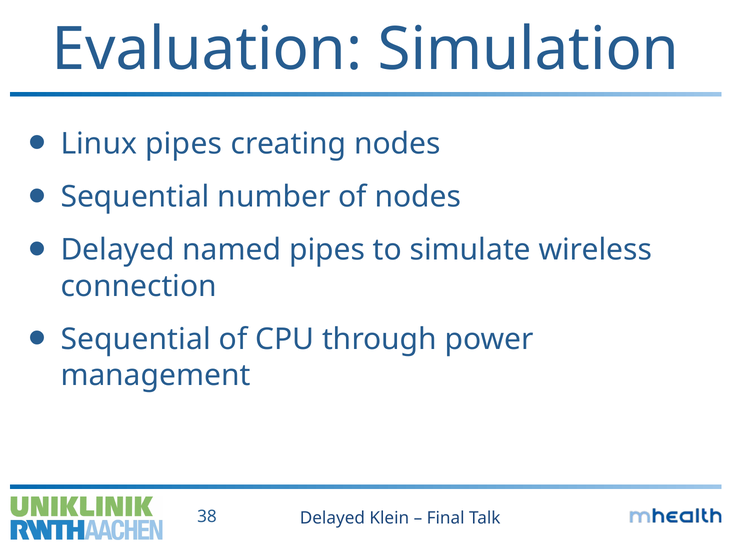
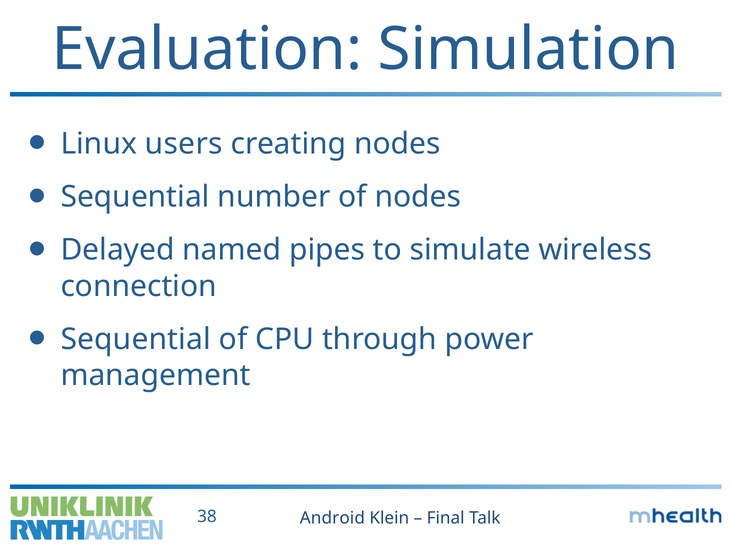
Linux pipes: pipes -> users (184, 144)
Delayed: Delayed -> Android (332, 518)
